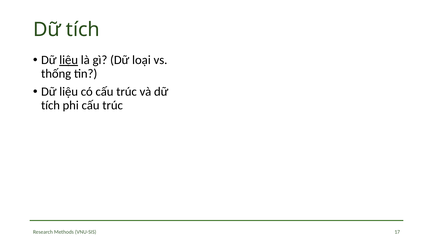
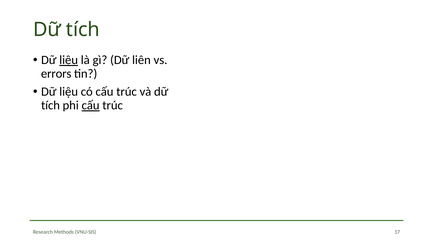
loại: loại -> liên (141, 60)
thống: thống -> errors (56, 74)
cấu underline: none -> present (91, 106)
